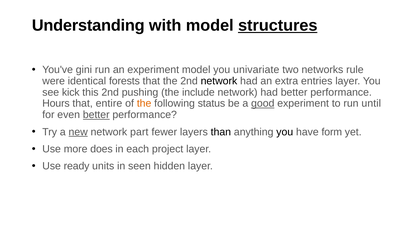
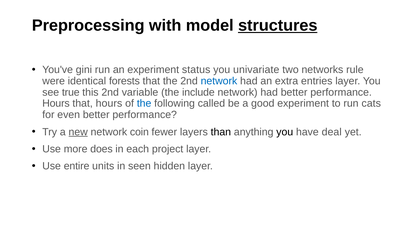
Understanding: Understanding -> Preprocessing (88, 25)
experiment model: model -> status (196, 70)
network colour: black -> blue (219, 81)
kick: kick -> true (71, 92)
pushing: pushing -> variable (140, 92)
that entire: entire -> hours (109, 104)
the colour: orange -> blue (144, 104)
status: status -> called (211, 104)
good underline: present -> none (263, 104)
until: until -> cats (371, 104)
better underline: present -> none (96, 115)
part: part -> coin (139, 132)
form: form -> deal (332, 132)
ready: ready -> entire (77, 166)
